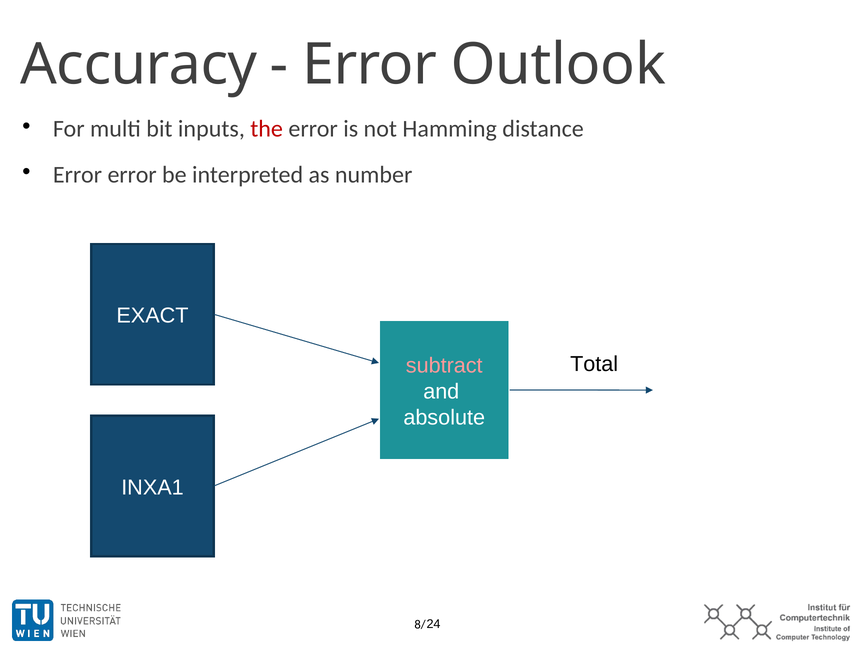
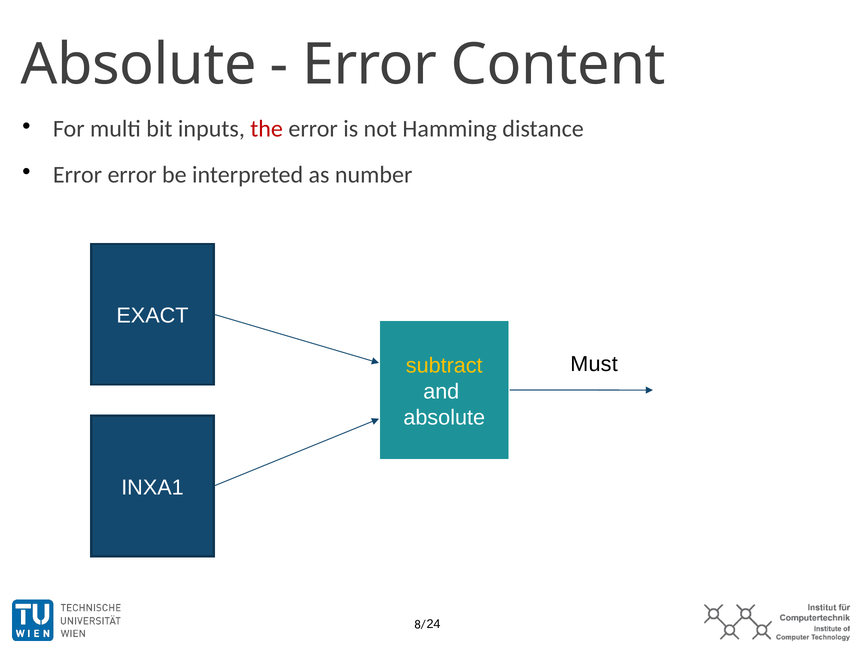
Accuracy: Accuracy -> Absolute (139, 64)
Outlook: Outlook -> Content (558, 64)
Total: Total -> Must (594, 364)
subtract colour: pink -> yellow (444, 365)
